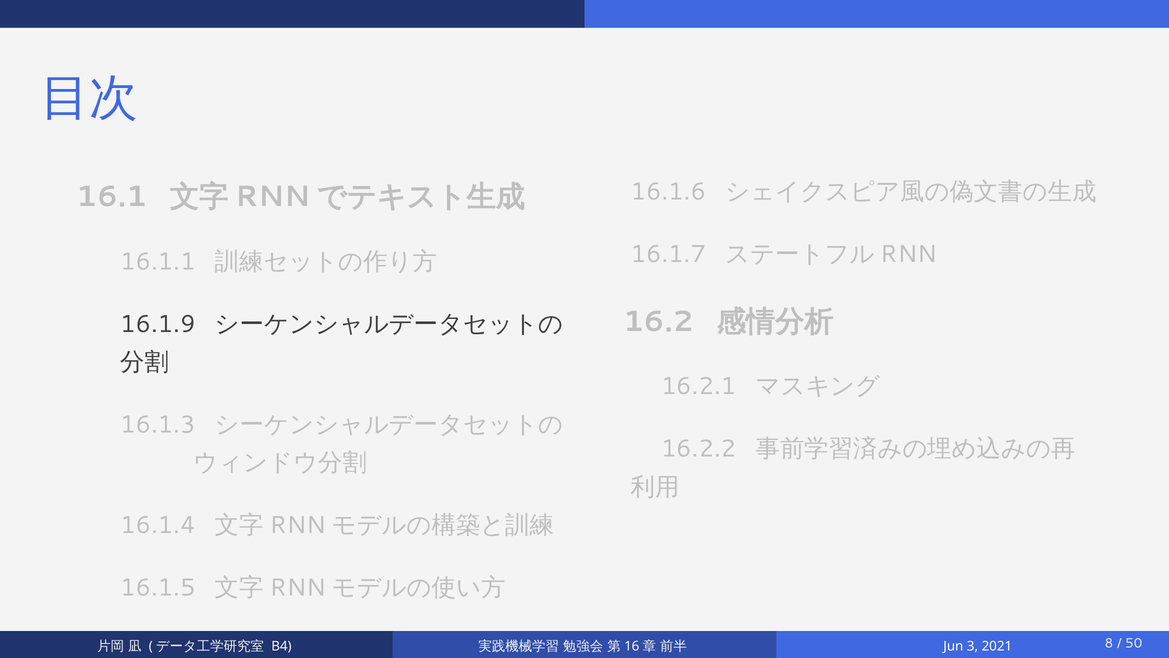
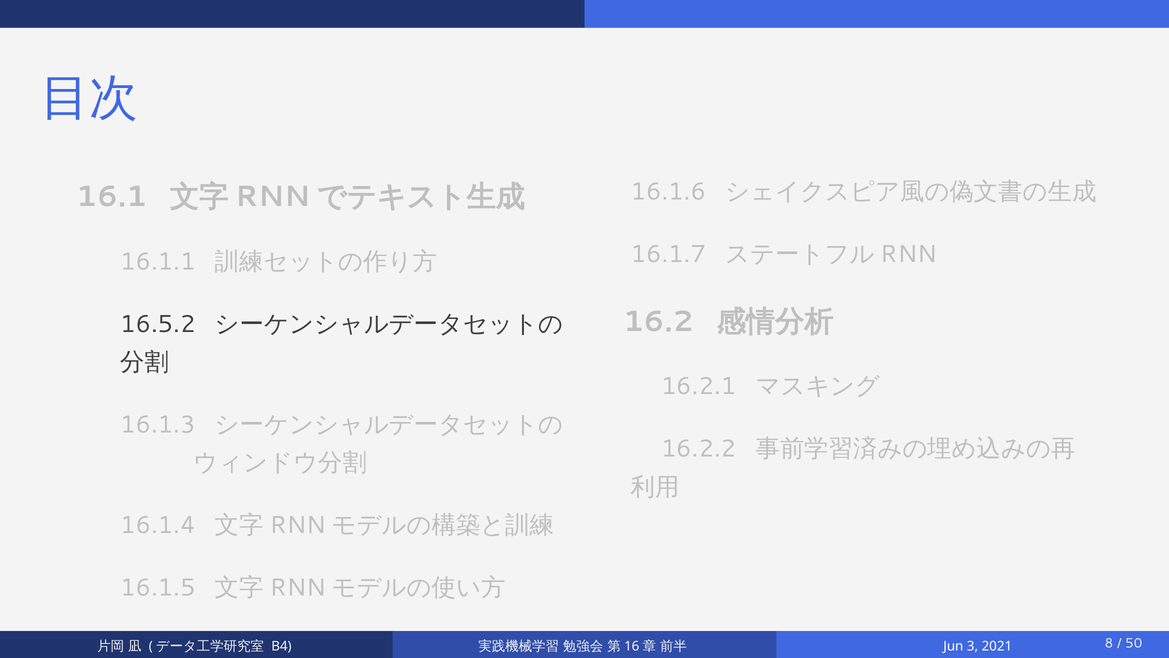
16.1.9: 16.1.9 -> 16.5.2 (158, 324)
